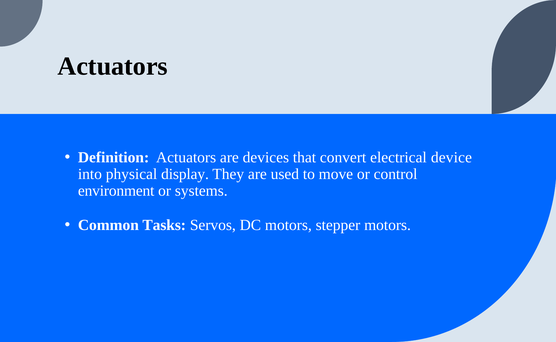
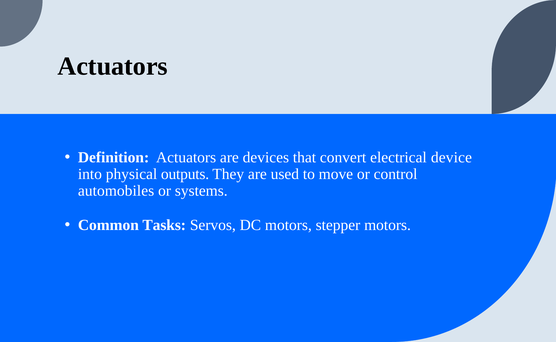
display: display -> outputs (185, 174)
environment: environment -> automobiles (116, 191)
